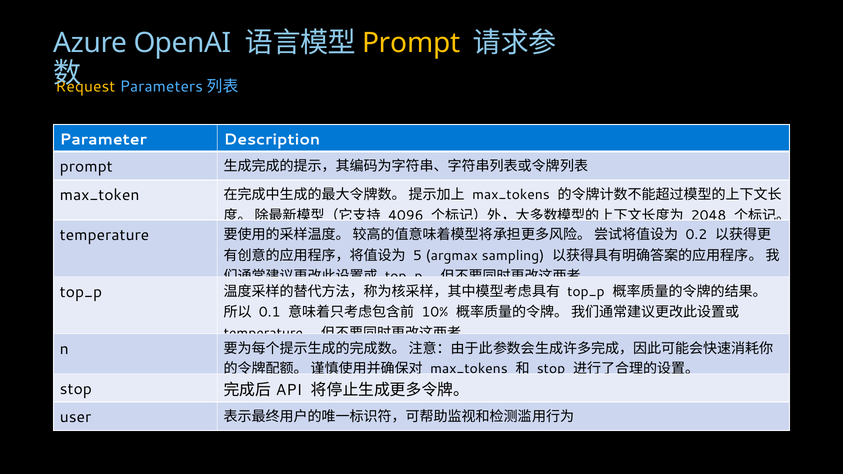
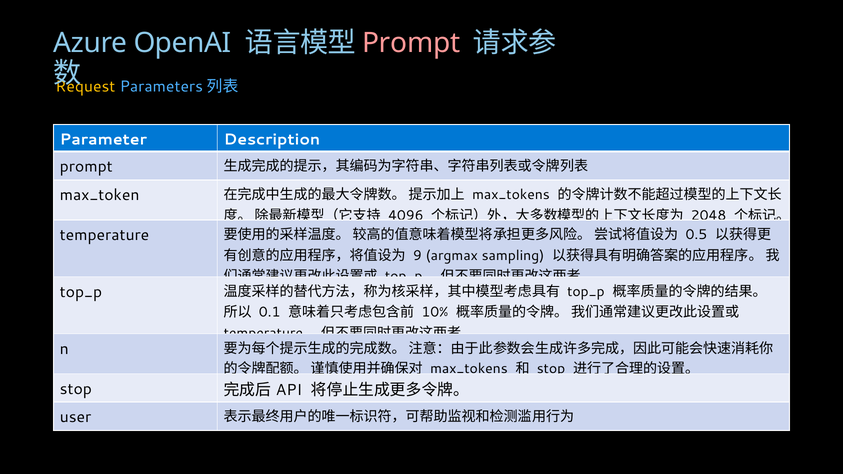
Prompt colour: yellow -> pink (411, 43)
0.2: 0.2 -> 0.5 (696, 235)
5: 5 -> 9 (417, 256)
